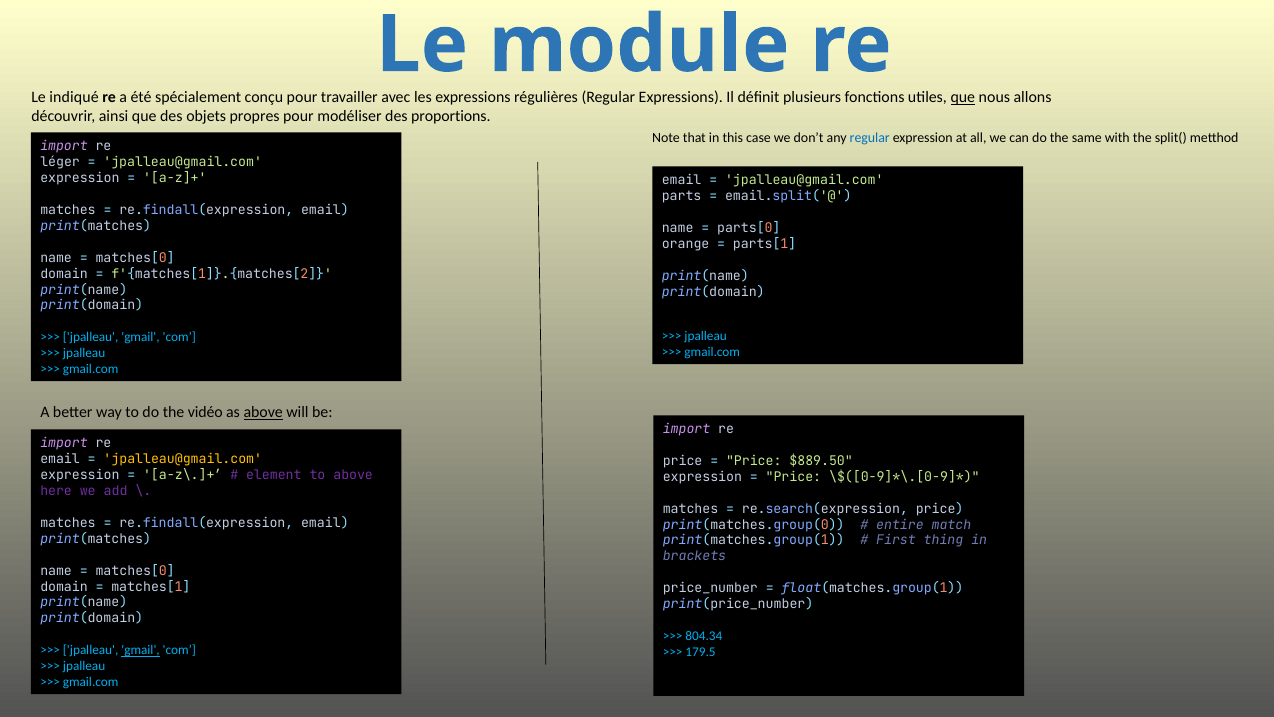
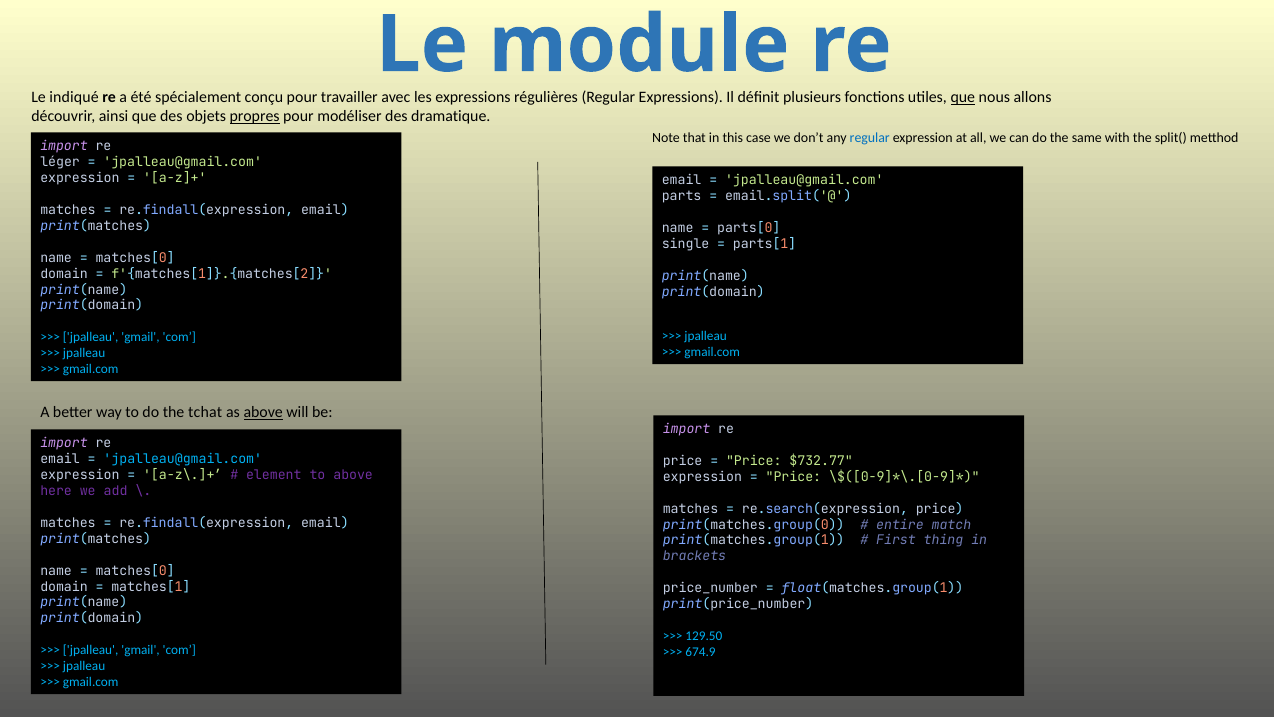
propres underline: none -> present (255, 117)
proportions: proportions -> dramatique (451, 117)
orange: orange -> single (686, 244)
vidéo: vidéo -> tchat (205, 412)
jpalleau@gmail.com colour: yellow -> light blue (183, 459)
$889.50: $889.50 -> $732.77 (821, 461)
804.34: 804.34 -> 129.50 (704, 636)
gmail underline: present -> none (141, 650)
179.5: 179.5 -> 674.9 (701, 652)
